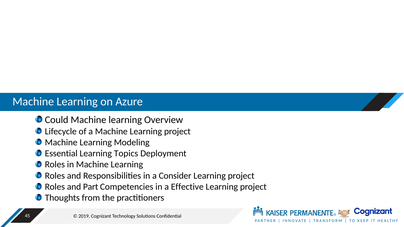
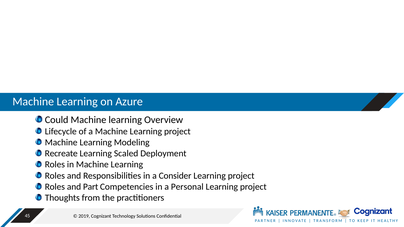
Essential: Essential -> Recreate (61, 154)
Topics: Topics -> Scaled (126, 154)
Effective: Effective -> Personal (187, 187)
